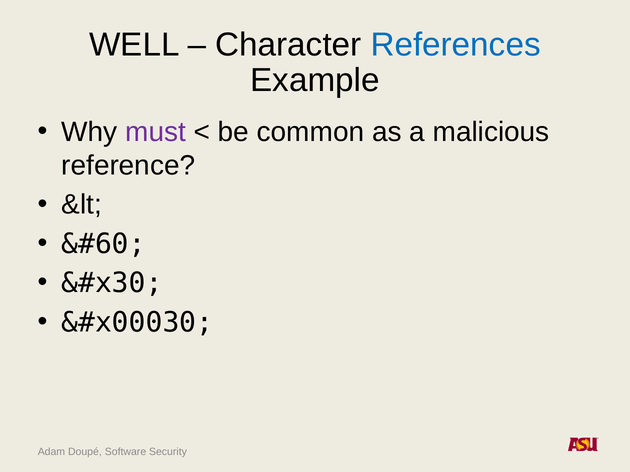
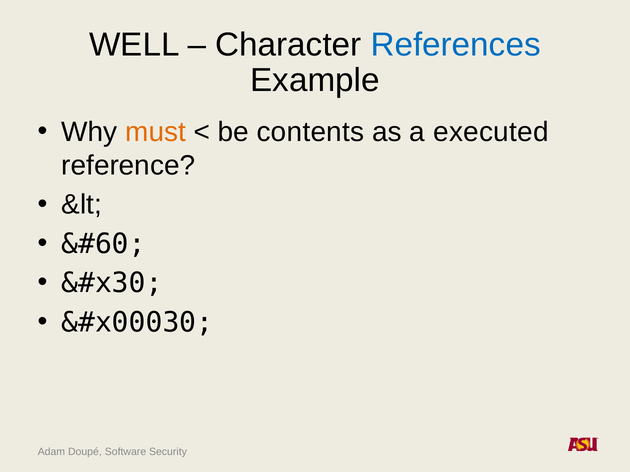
must colour: purple -> orange (156, 132)
common: common -> contents (310, 132)
malicious: malicious -> executed (491, 132)
